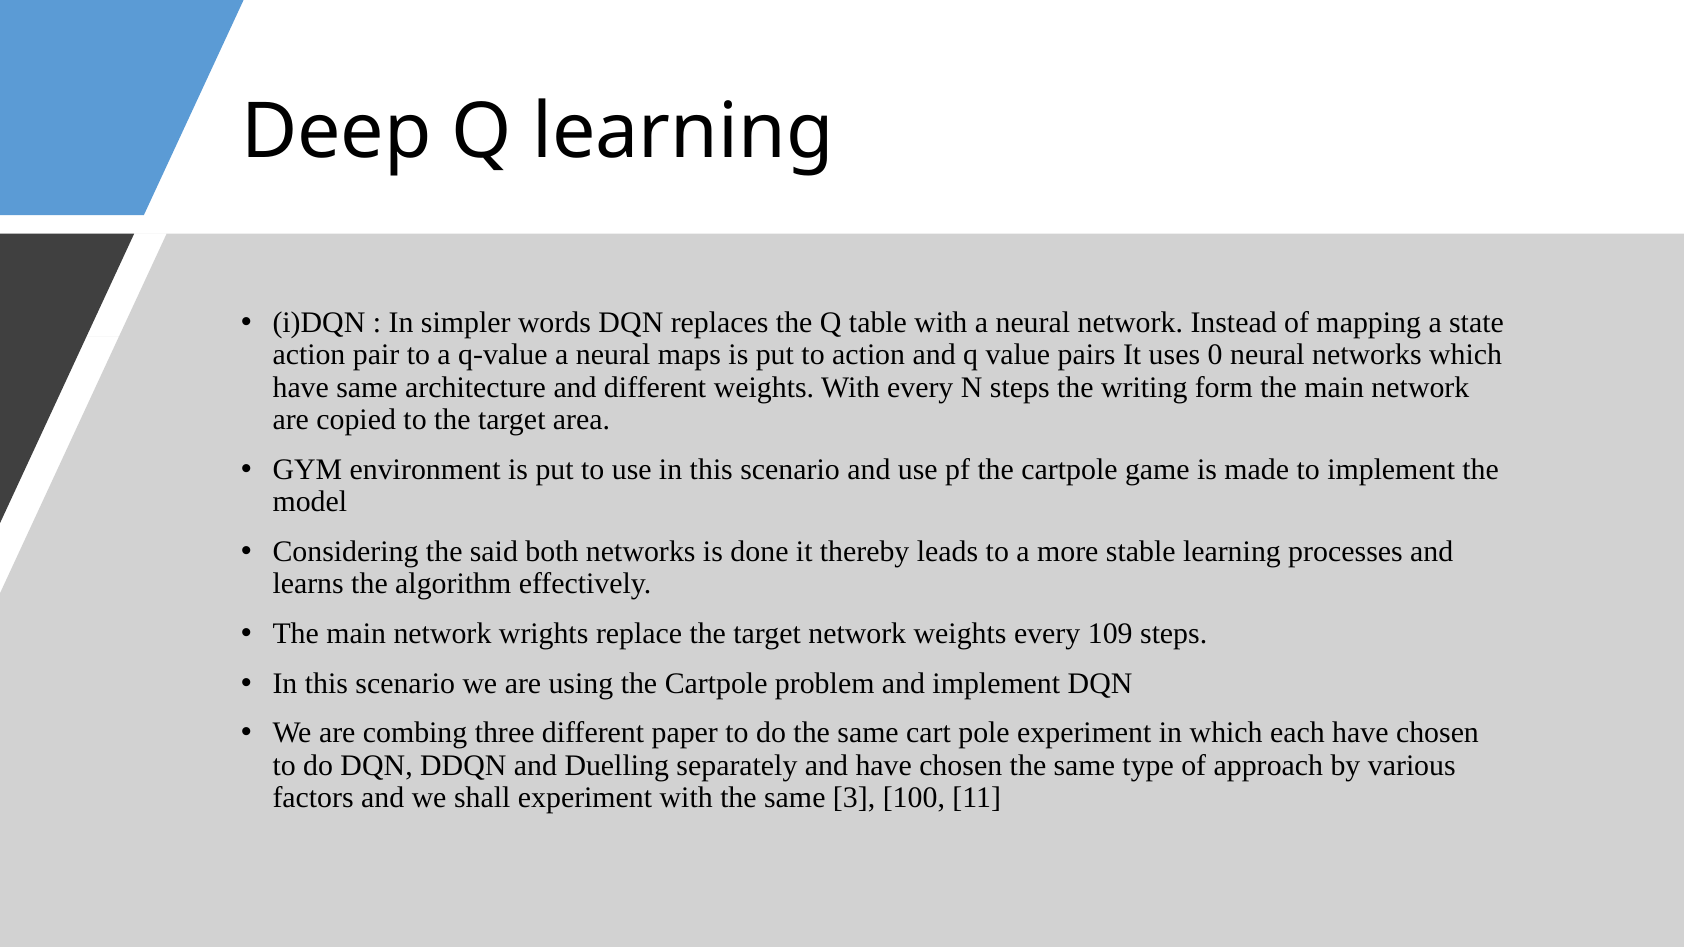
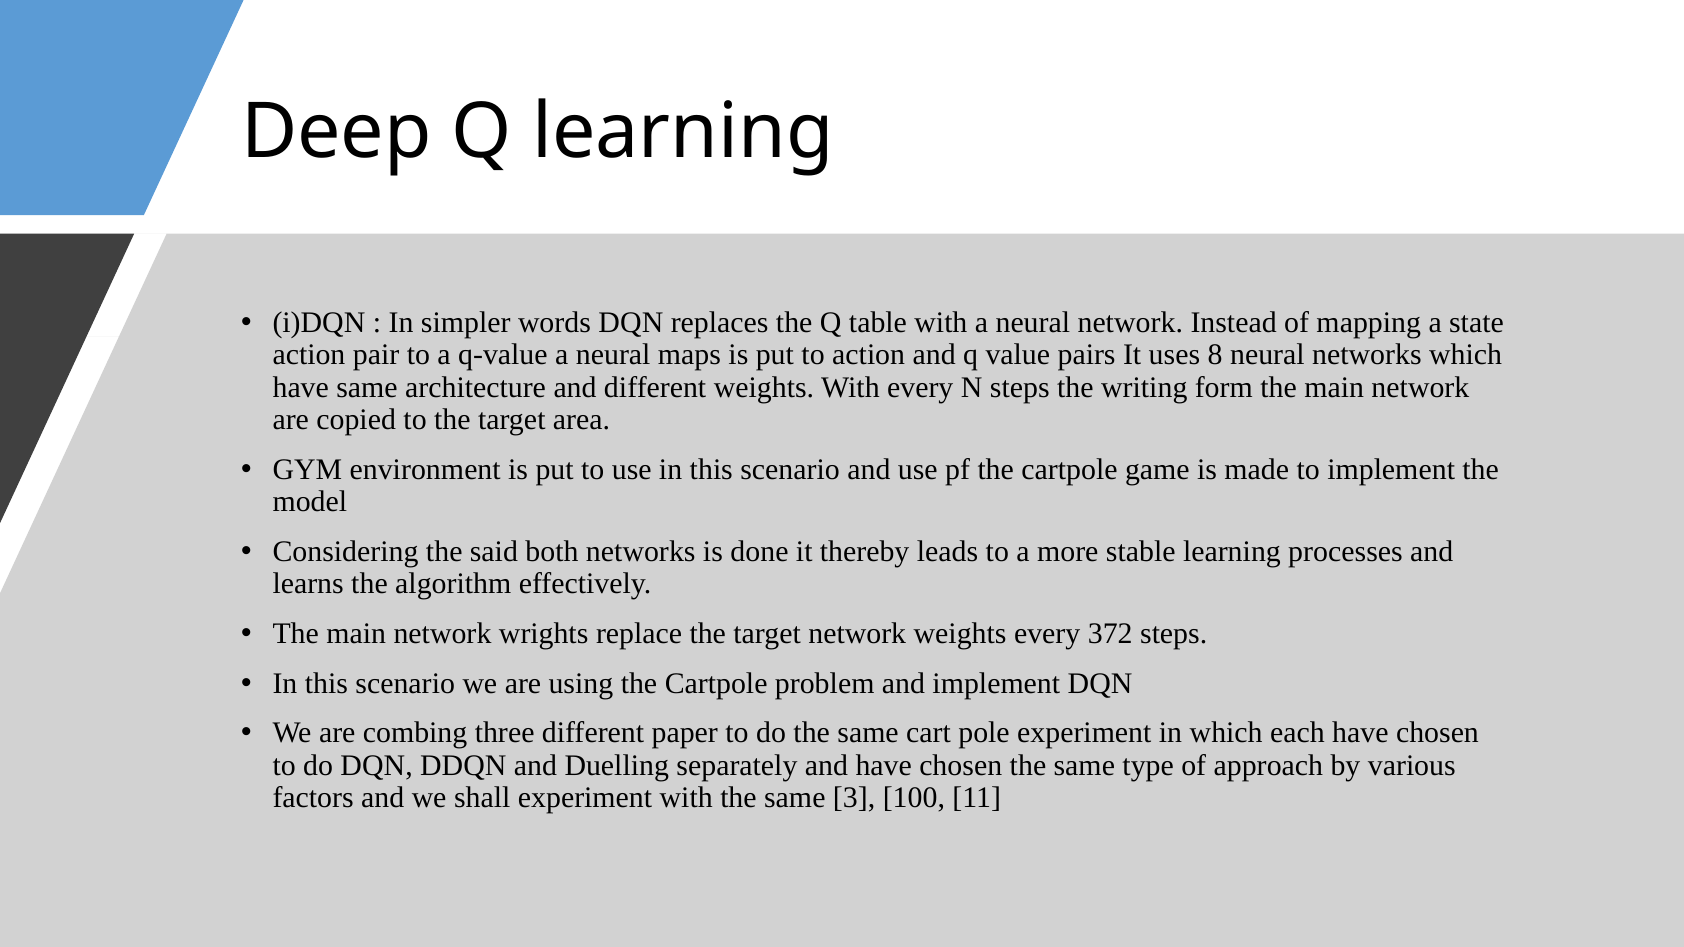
0: 0 -> 8 (1215, 355)
109: 109 -> 372 (1110, 634)
